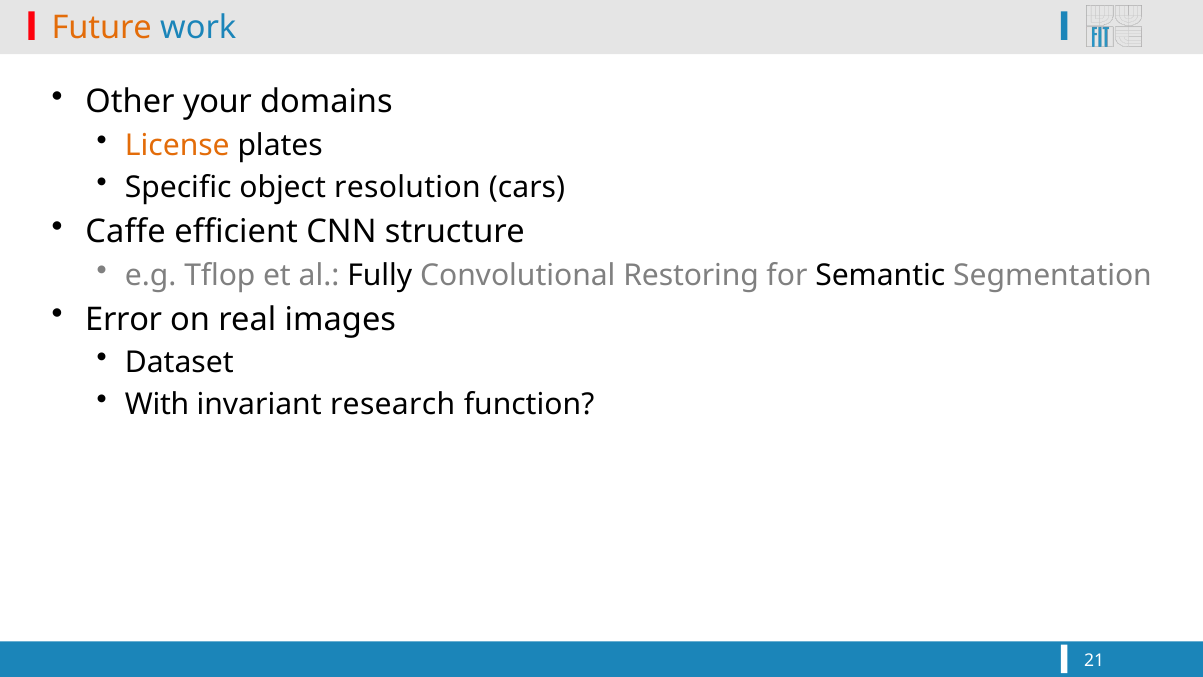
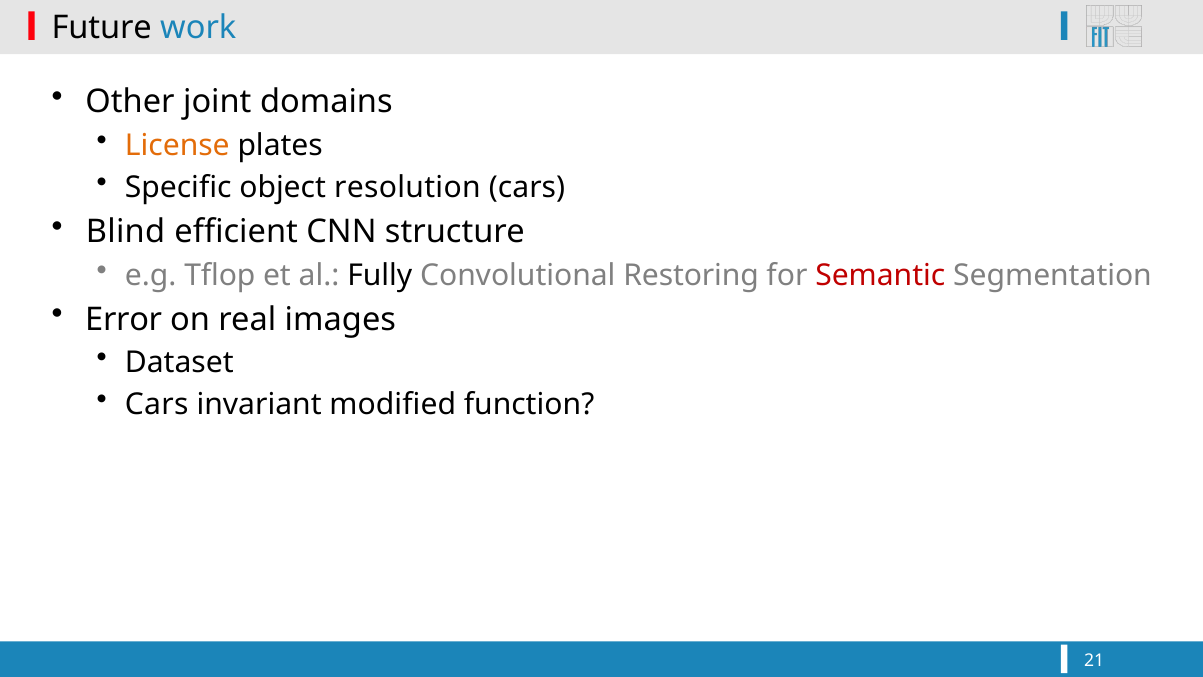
Future colour: orange -> black (102, 28)
your: your -> joint (217, 102)
Caffe: Caffe -> Blind (125, 232)
Semantic colour: black -> red (880, 275)
With: With -> Cars (157, 405)
research: research -> modified (393, 405)
